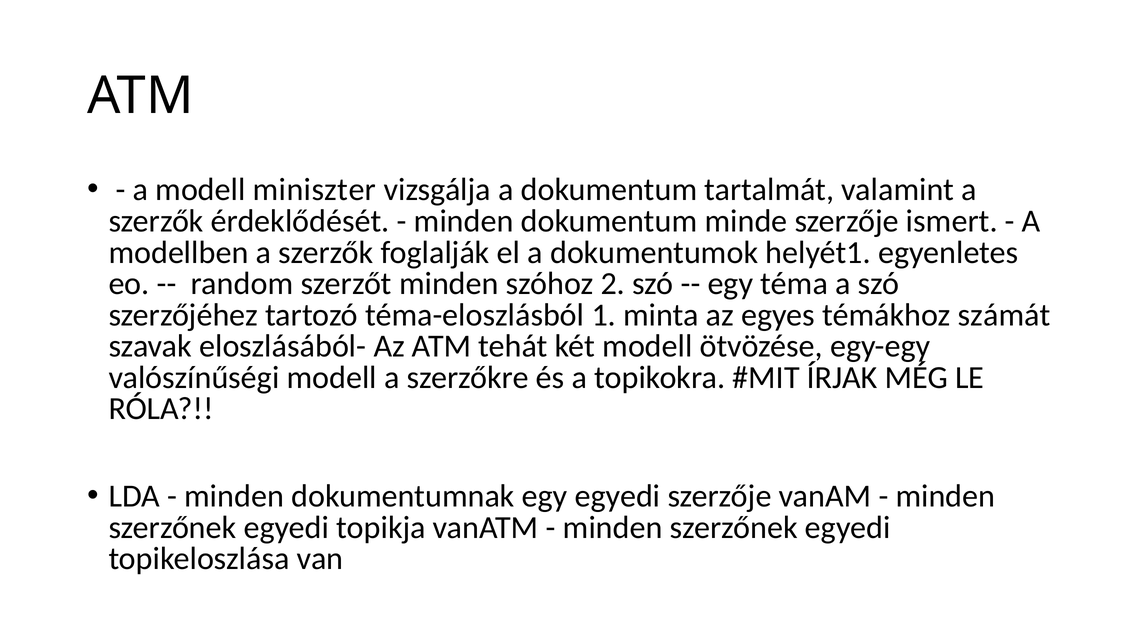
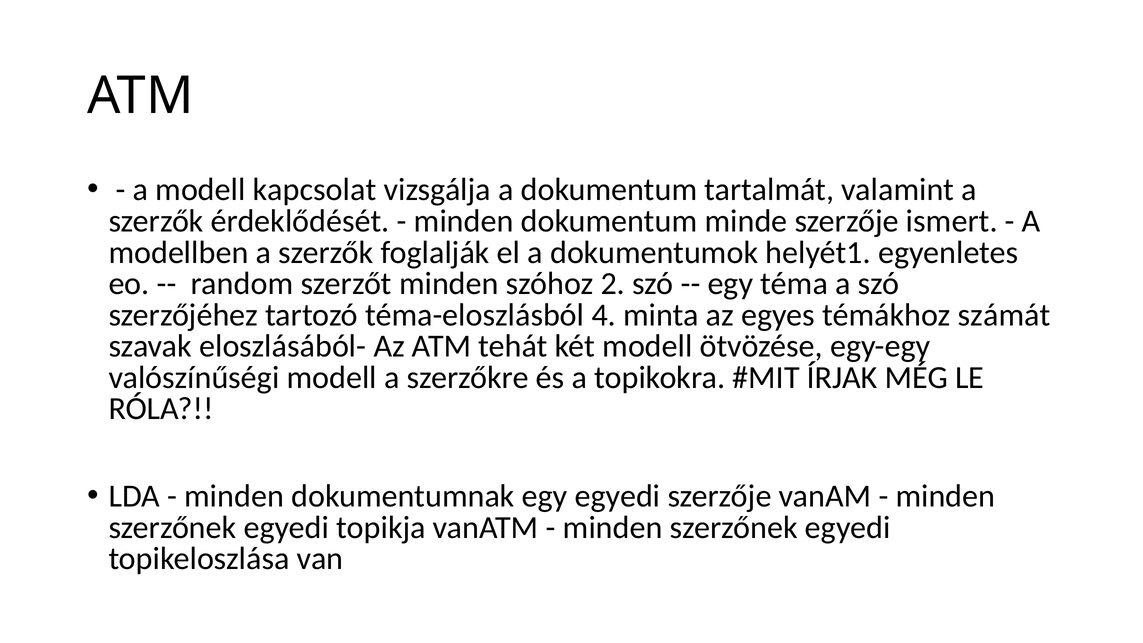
miniszter: miniszter -> kapcsolat (315, 190)
1: 1 -> 4 (604, 315)
